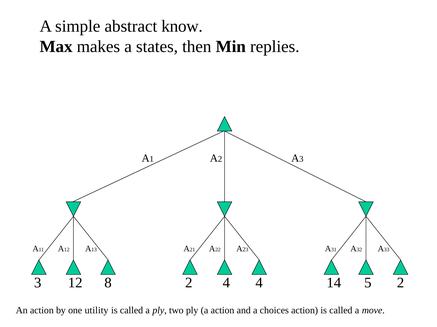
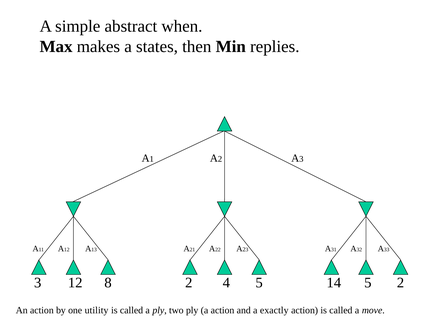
know: know -> when (182, 26)
4 4: 4 -> 5 (259, 284)
choices: choices -> exactly (274, 311)
